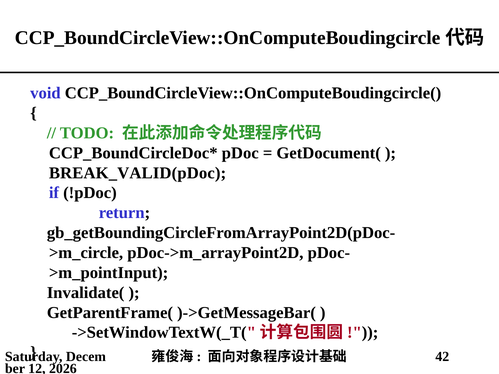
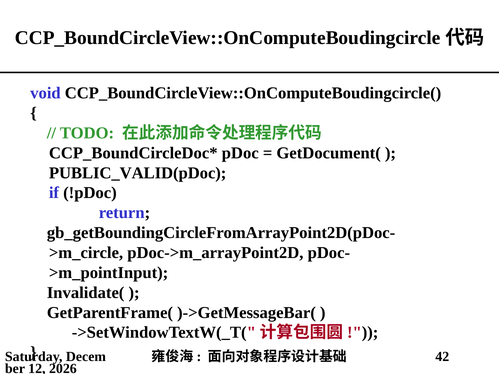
BREAK_VALID(pDoc: BREAK_VALID(pDoc -> PUBLIC_VALID(pDoc (138, 173)
